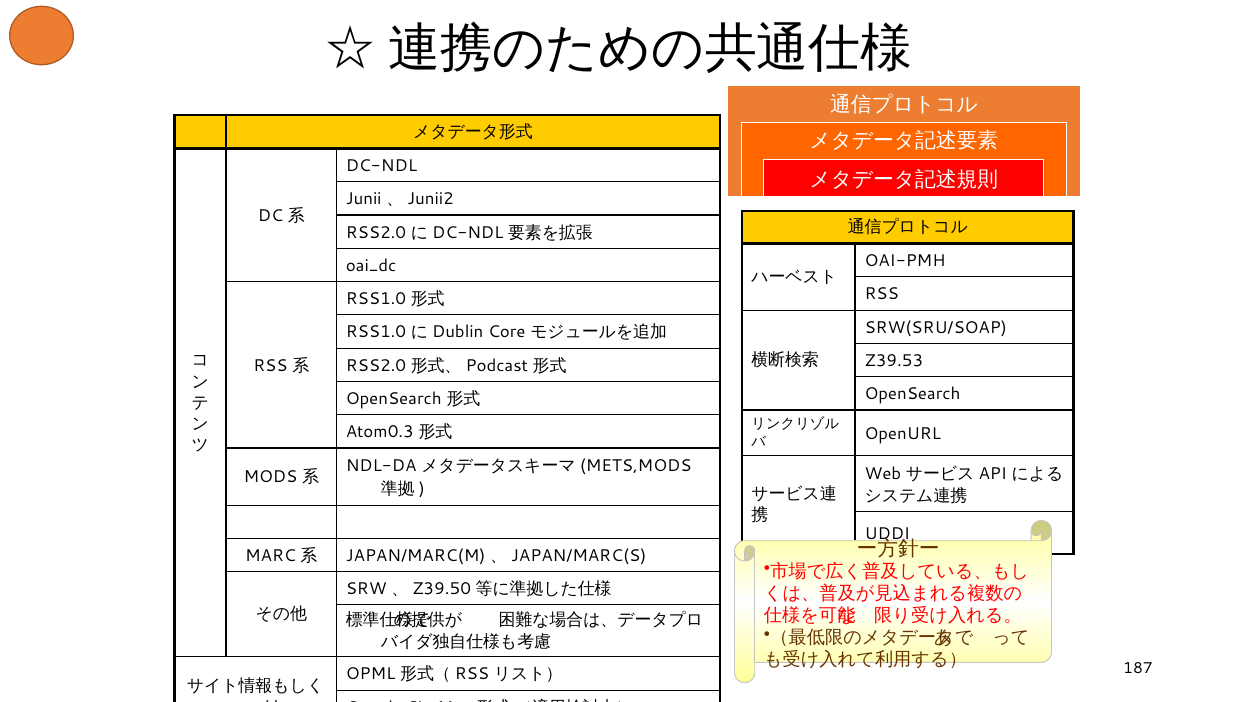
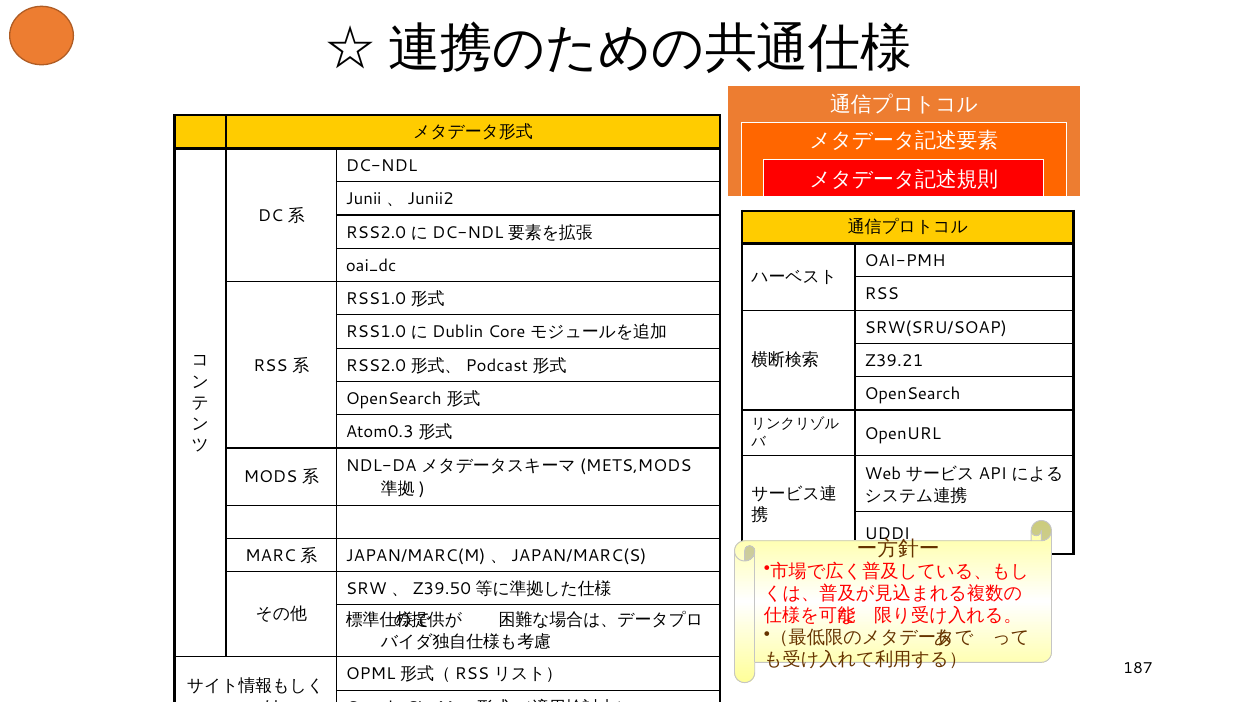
Z39.53: Z39.53 -> Z39.21 (894, 361)
